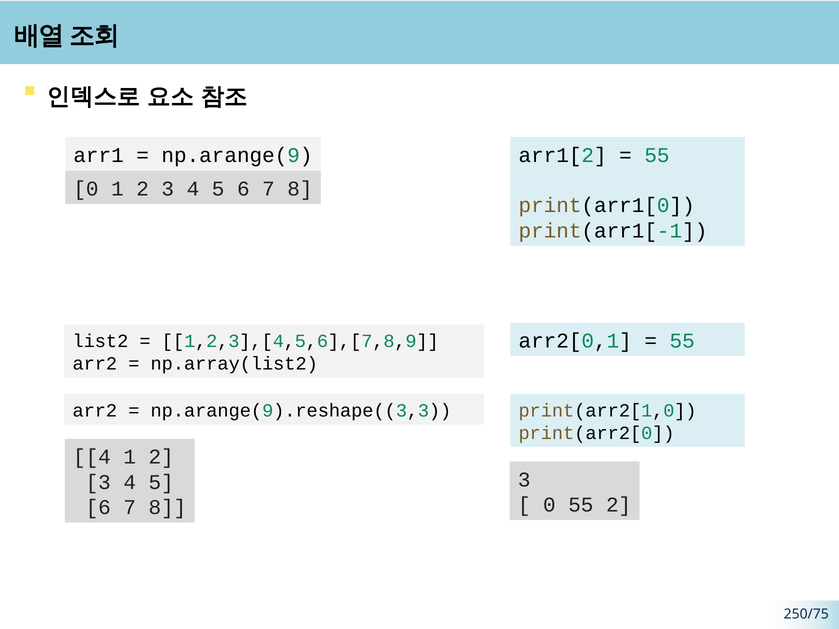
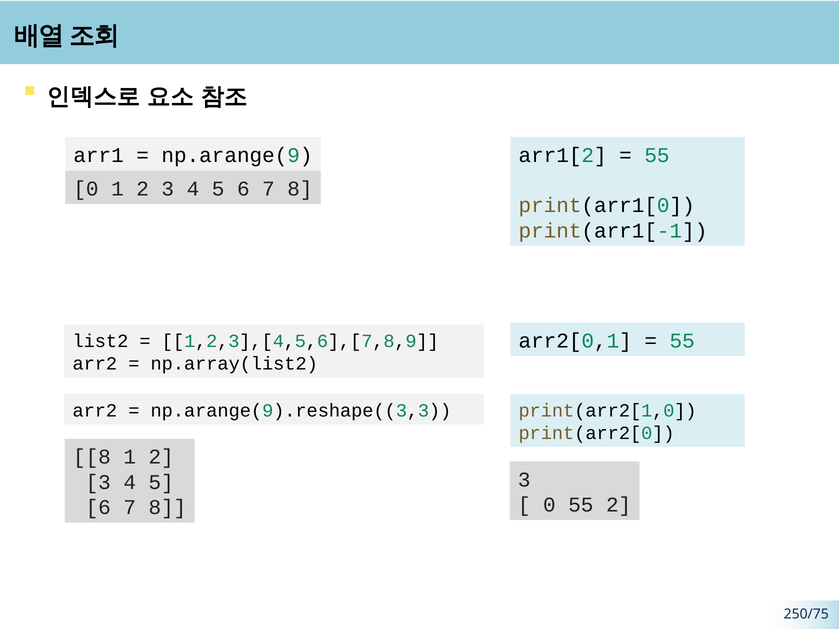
4: 4 -> 8 (92, 457)
